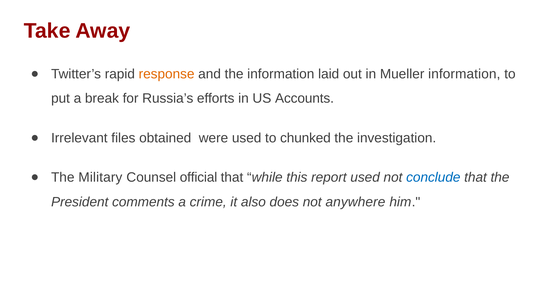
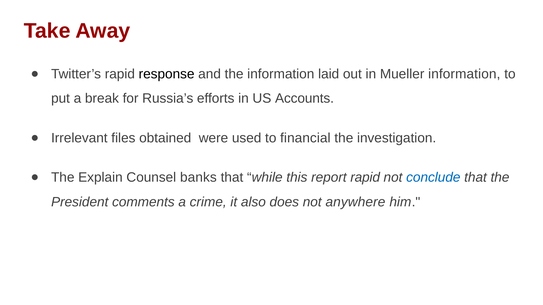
response colour: orange -> black (167, 74)
chunked: chunked -> financial (305, 138)
Military: Military -> Explain (100, 178)
official: official -> banks (198, 178)
report used: used -> rapid (365, 178)
